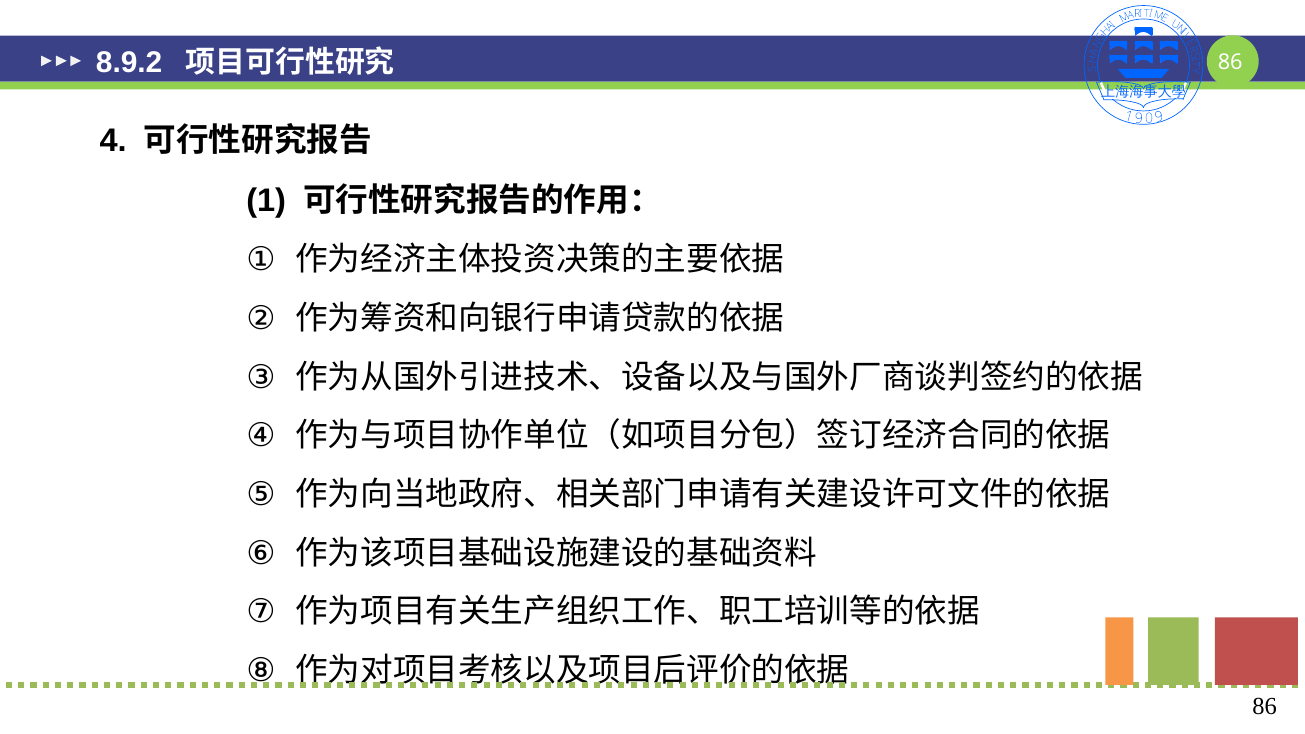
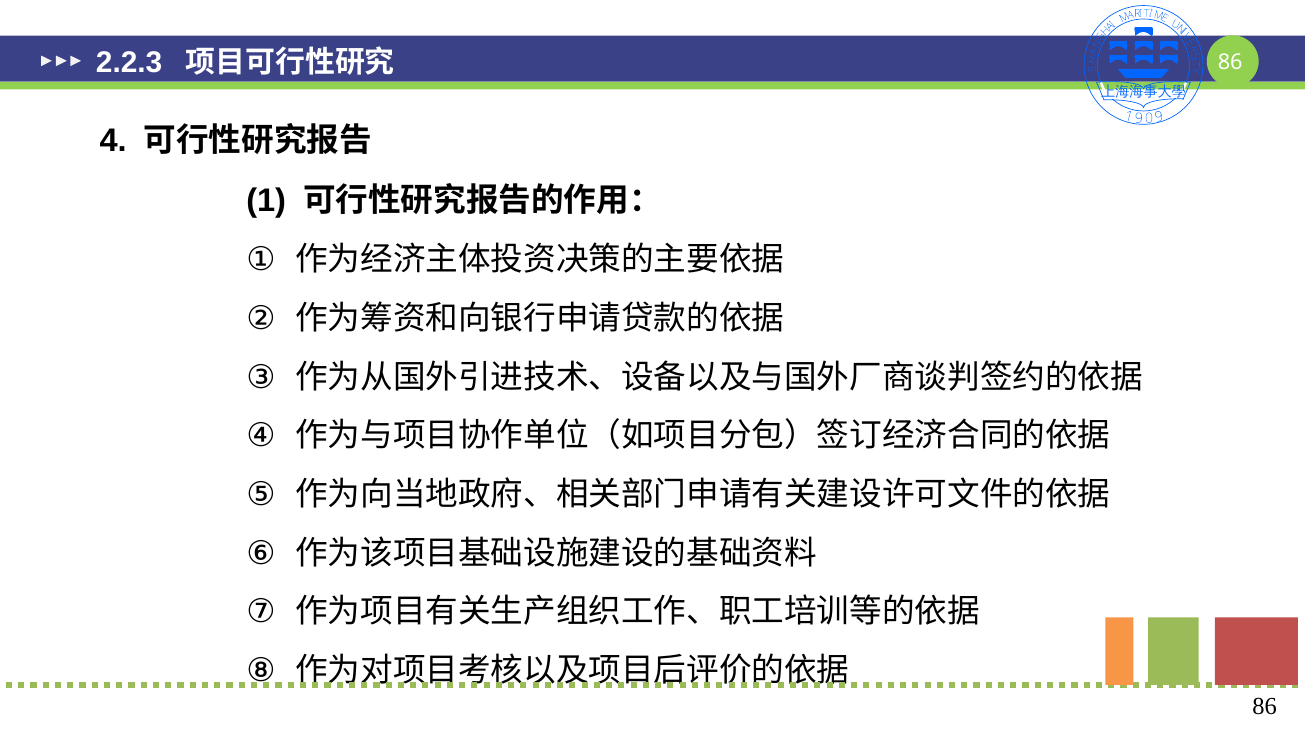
8.9.2: 8.9.2 -> 2.2.3 (129, 63)
